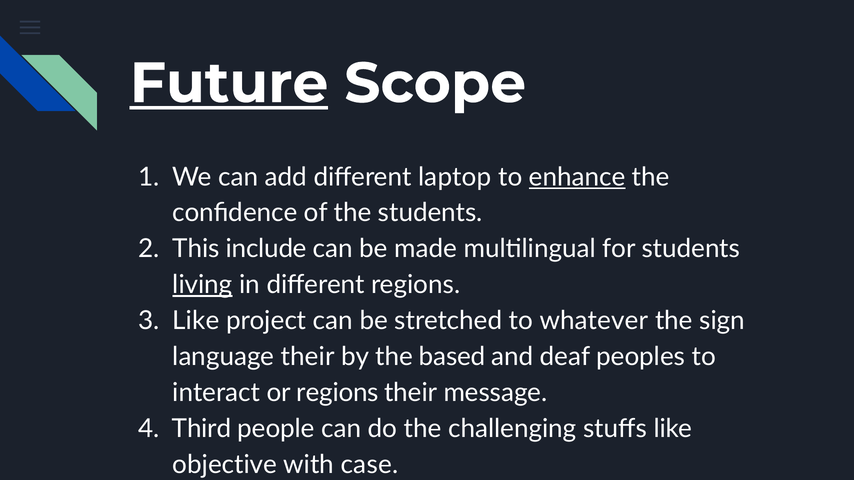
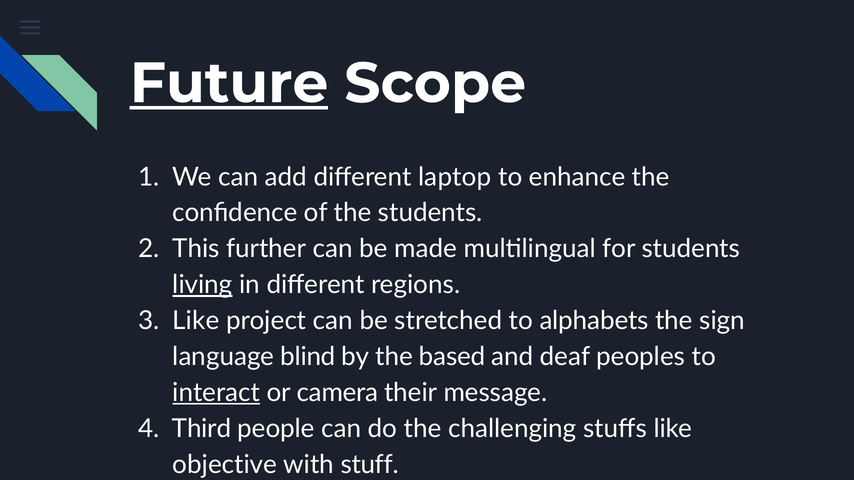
enhance underline: present -> none (577, 177)
include: include -> further (266, 249)
whatever: whatever -> alphabets (594, 321)
language their: their -> blind (308, 357)
interact underline: none -> present (216, 393)
or regions: regions -> camera (338, 393)
case: case -> stuff (370, 465)
